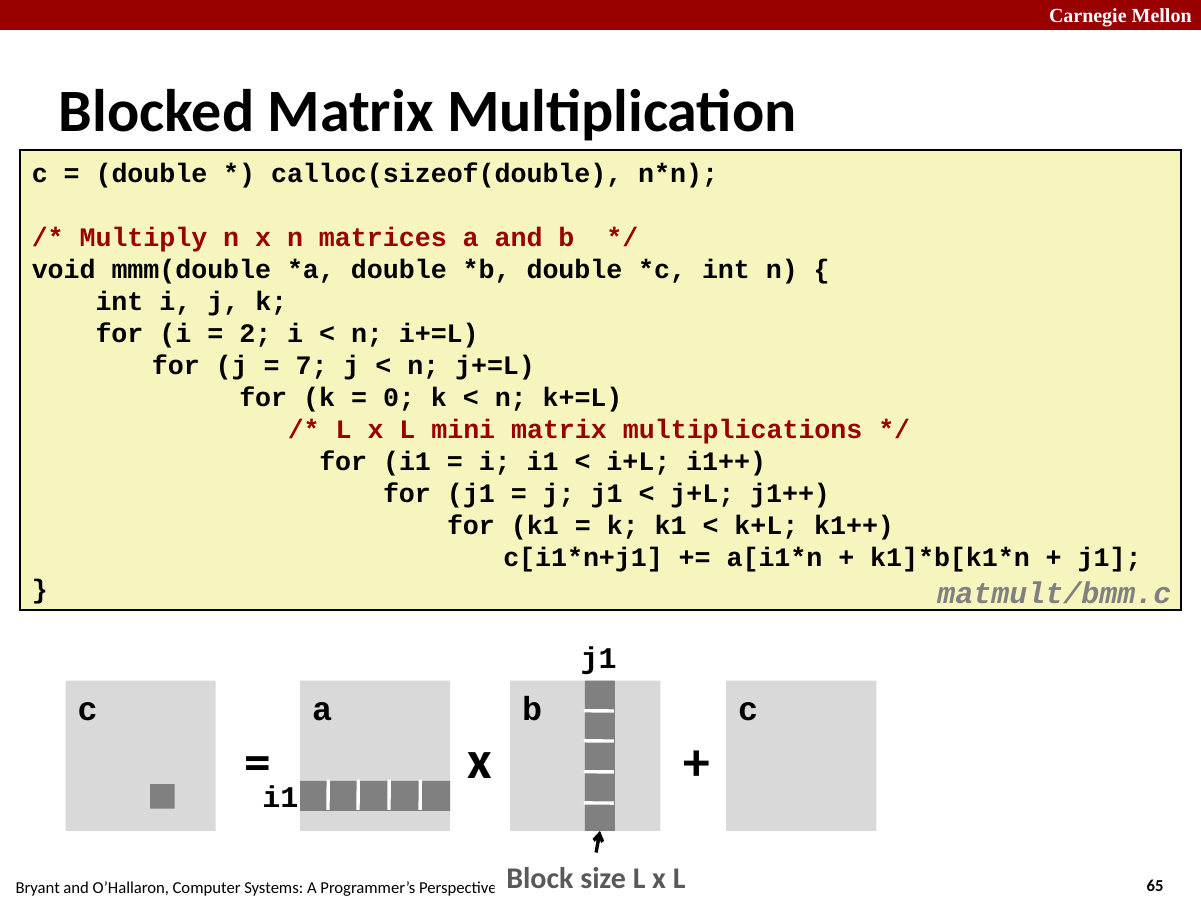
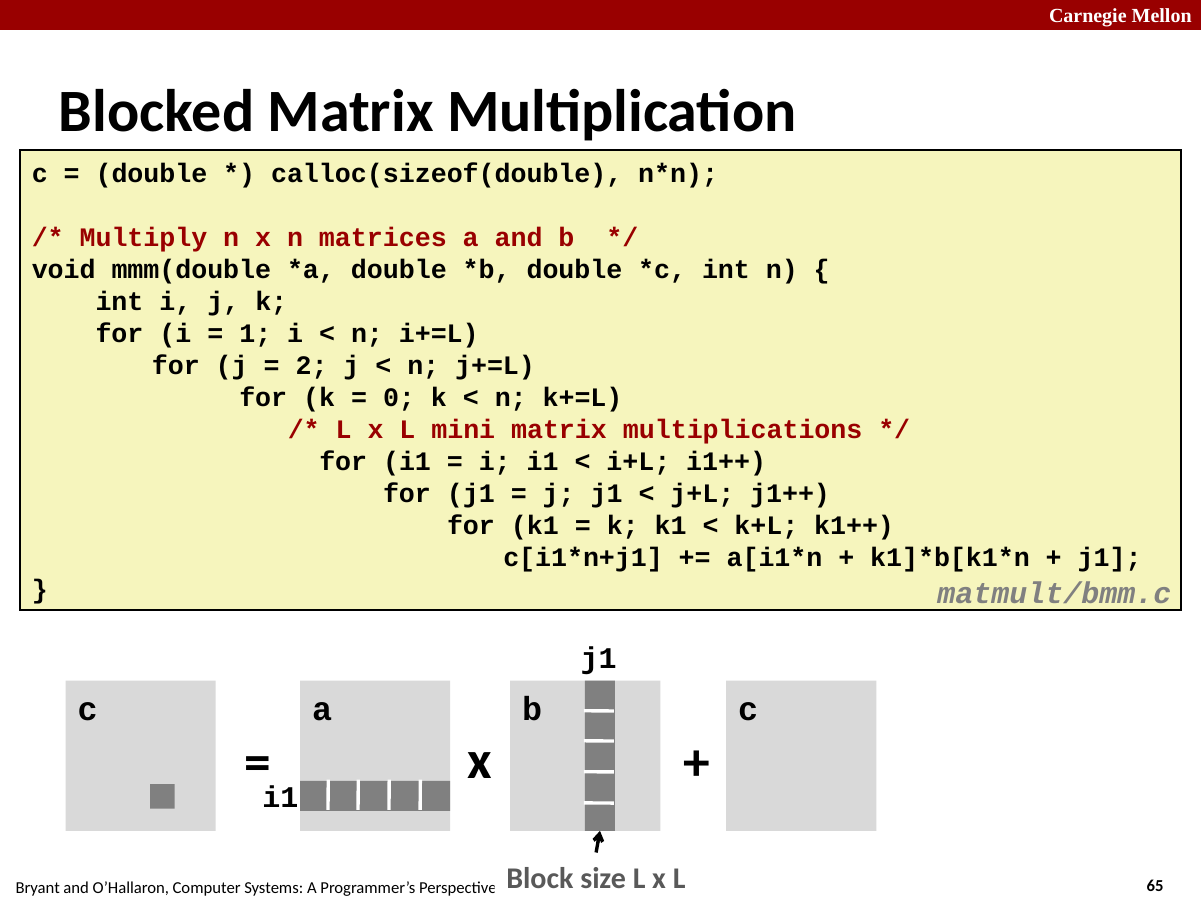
2: 2 -> 1 (255, 334)
7: 7 -> 2 (312, 366)
